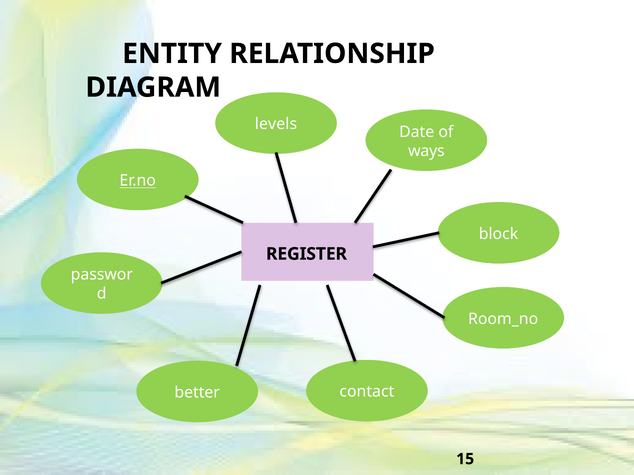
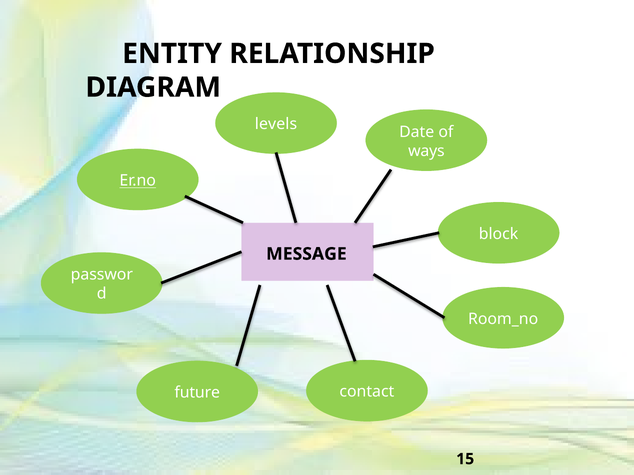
REGISTER: REGISTER -> MESSAGE (306, 254)
better: better -> future (197, 393)
